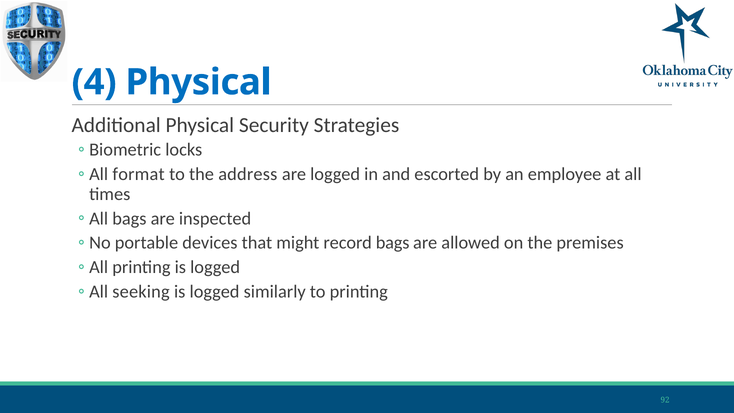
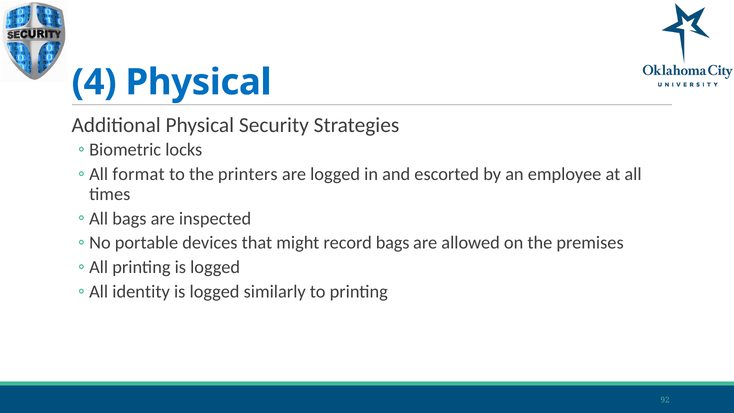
address: address -> printers (248, 174)
seeking: seeking -> identity (141, 292)
